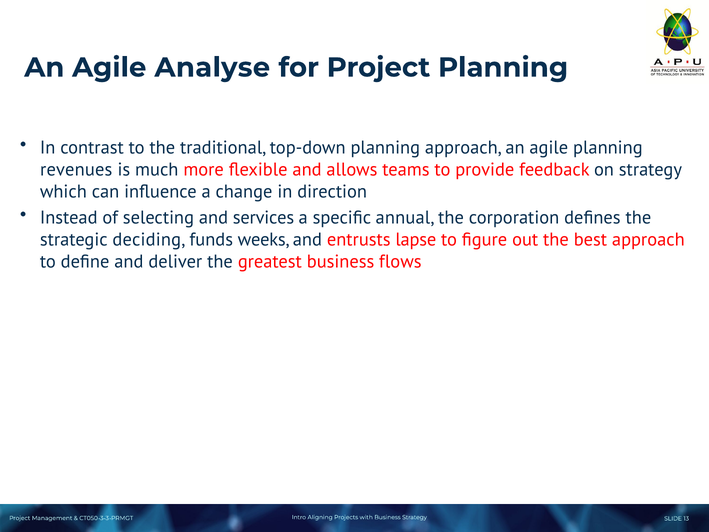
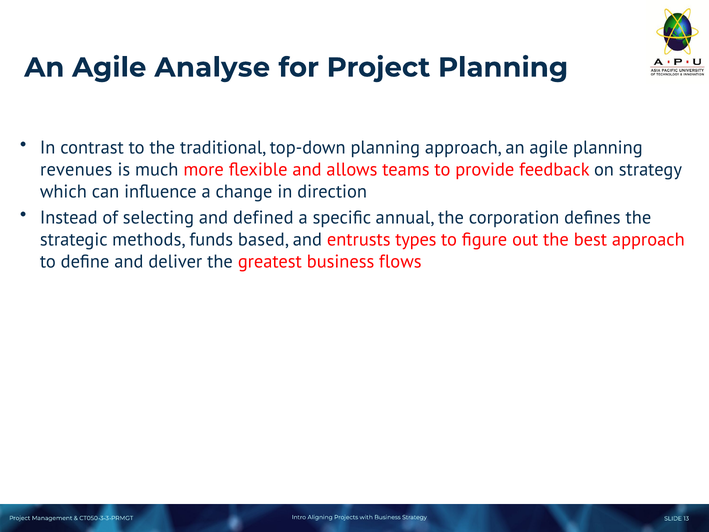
services: services -> defined (263, 217)
deciding: deciding -> methods (149, 240)
weeks: weeks -> based (263, 240)
lapse: lapse -> types (416, 240)
